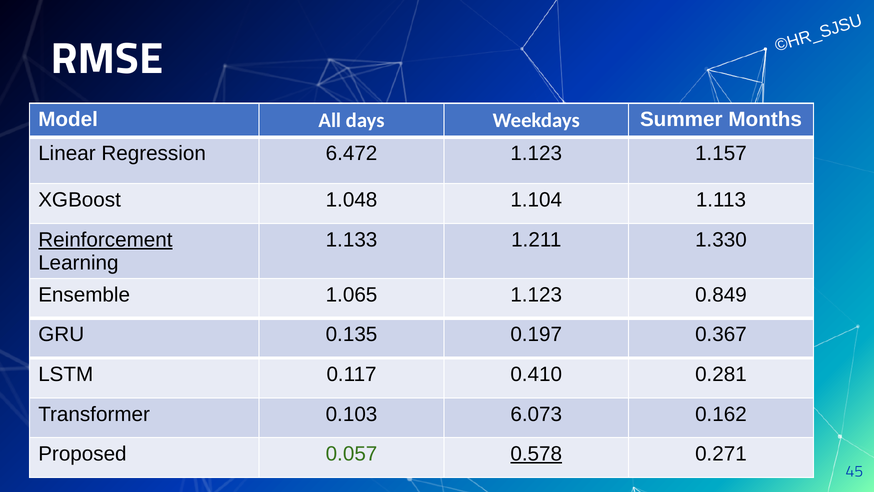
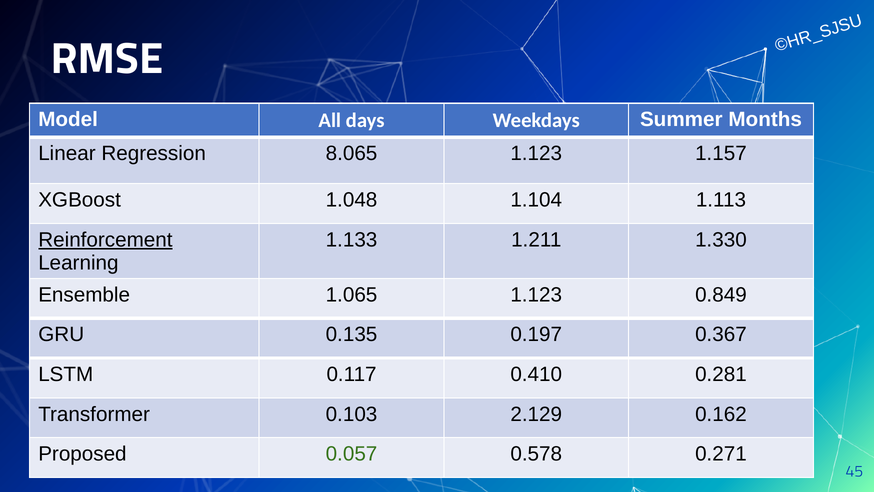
6.472: 6.472 -> 8.065 (352, 154)
6.073: 6.073 -> 2.129 (536, 414)
0.578 underline: present -> none (536, 454)
